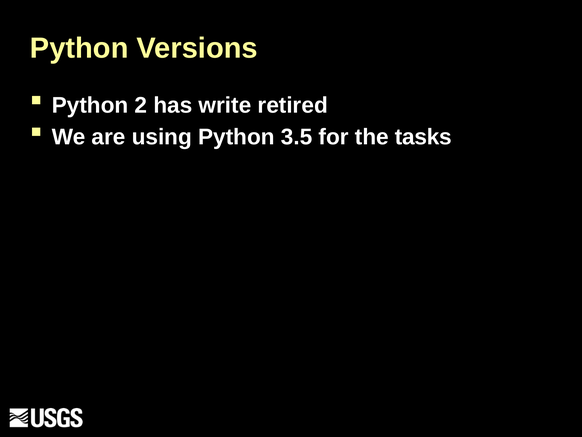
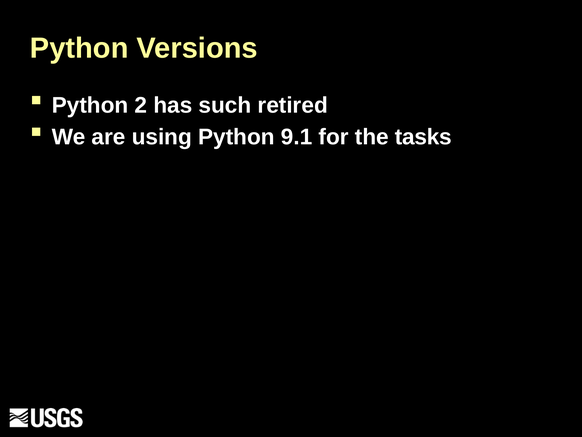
write: write -> such (225, 105)
3.5: 3.5 -> 9.1 (297, 137)
